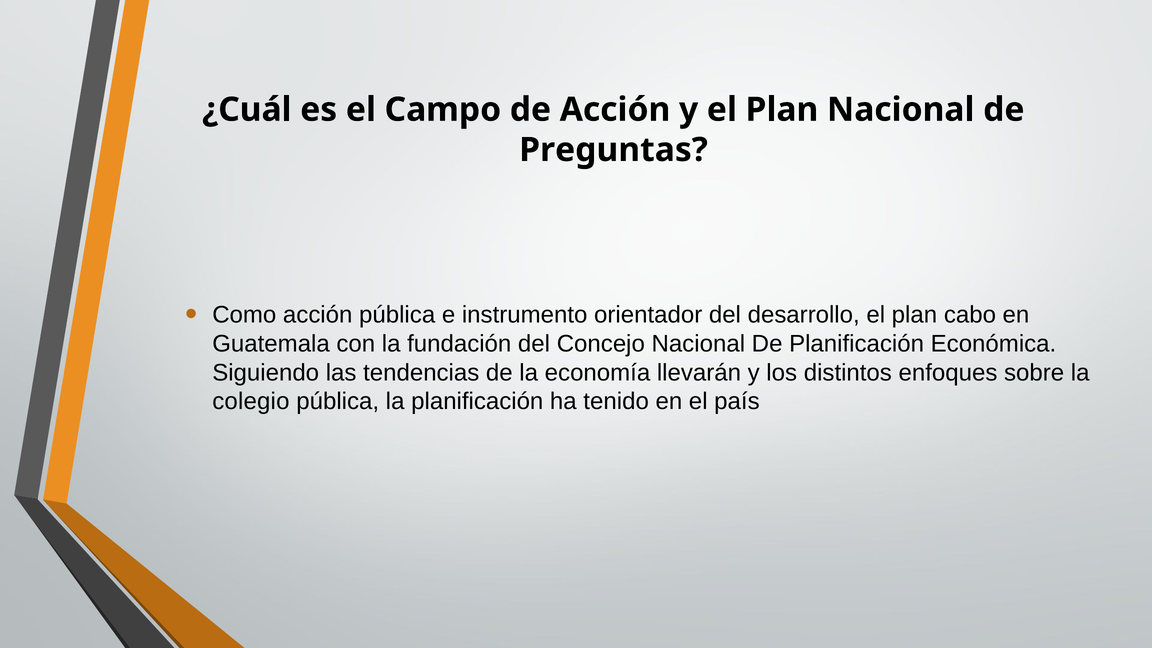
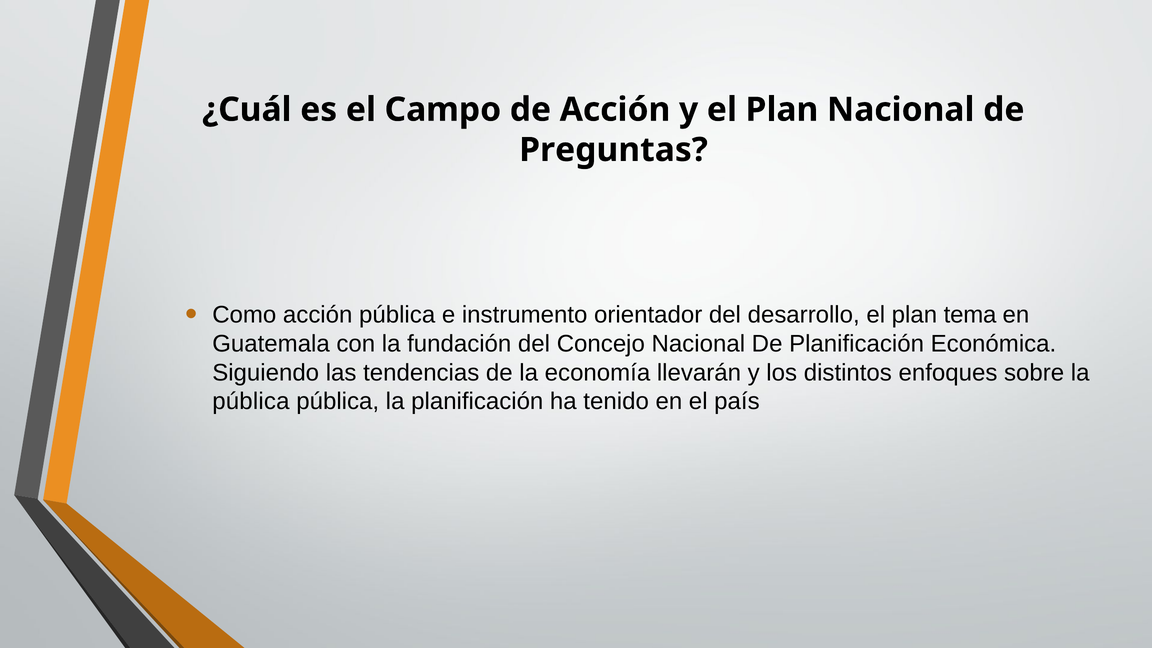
cabo: cabo -> tema (970, 315)
colegio: colegio -> pública (251, 402)
